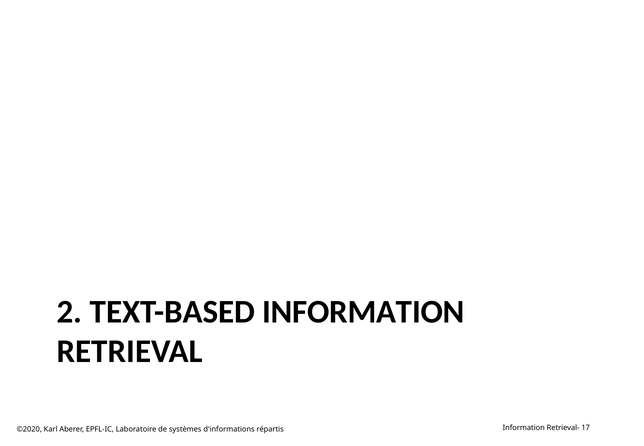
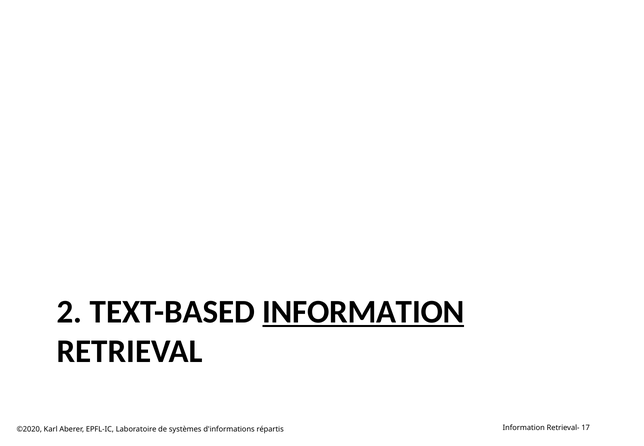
INFORMATION underline: none -> present (363, 312)
